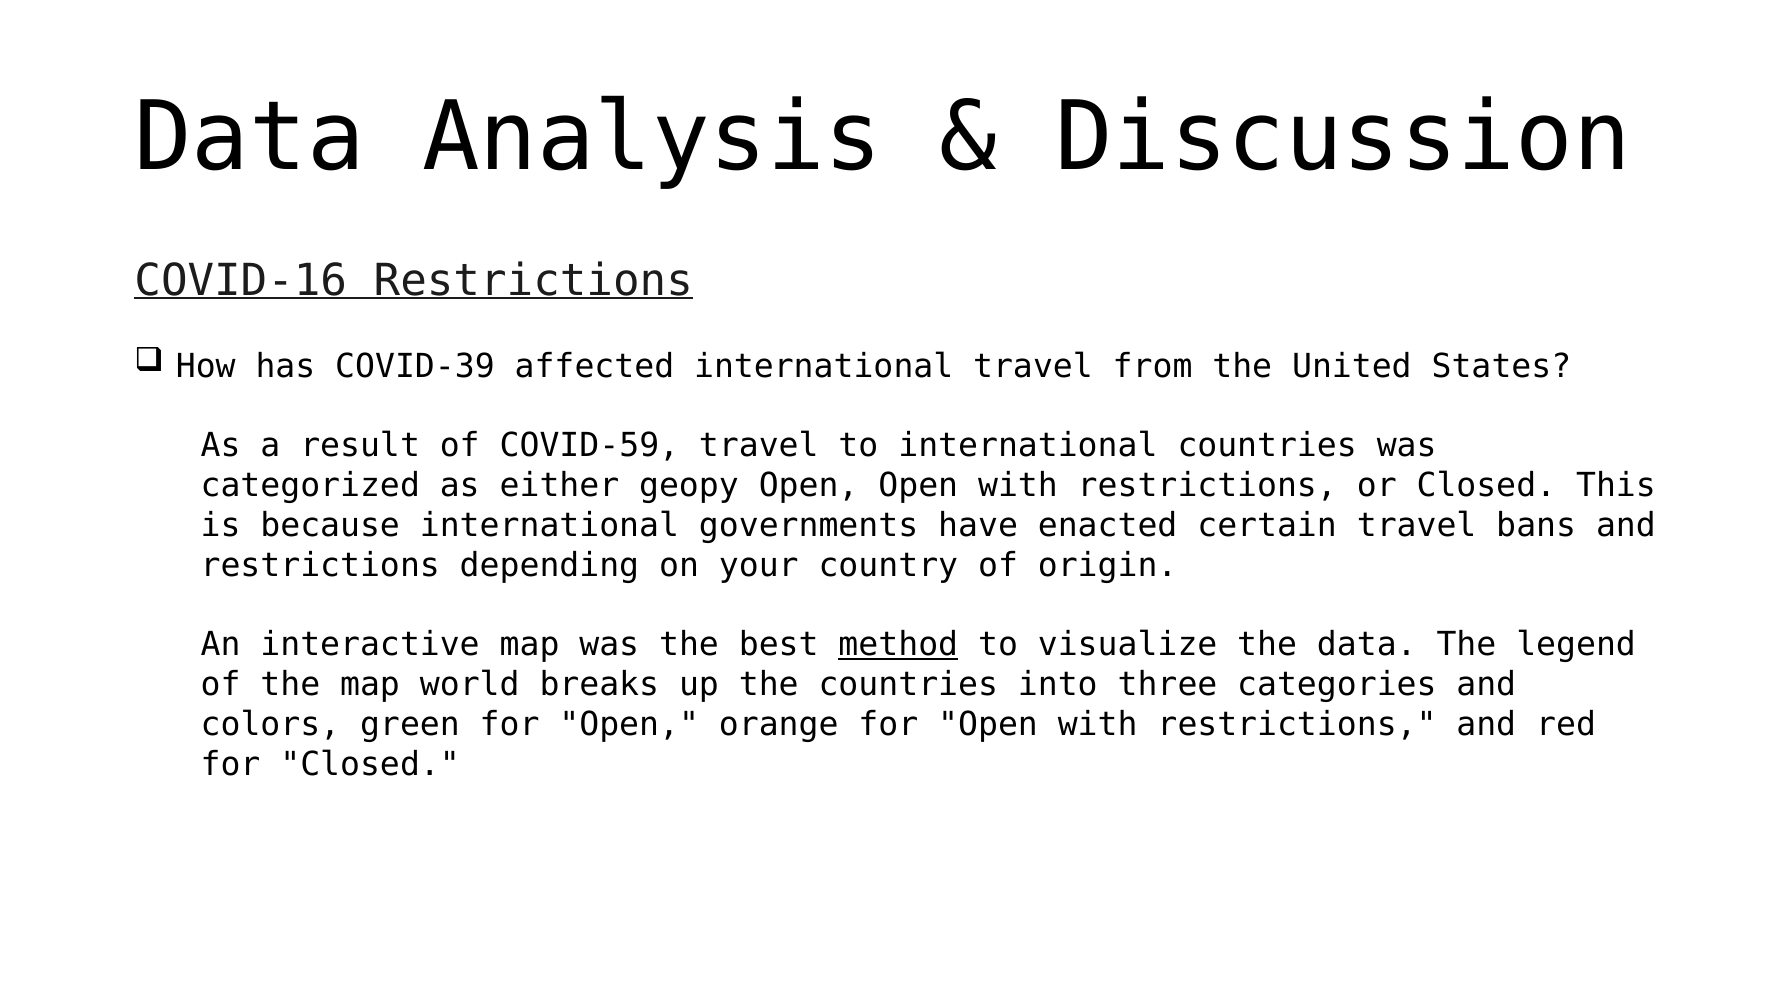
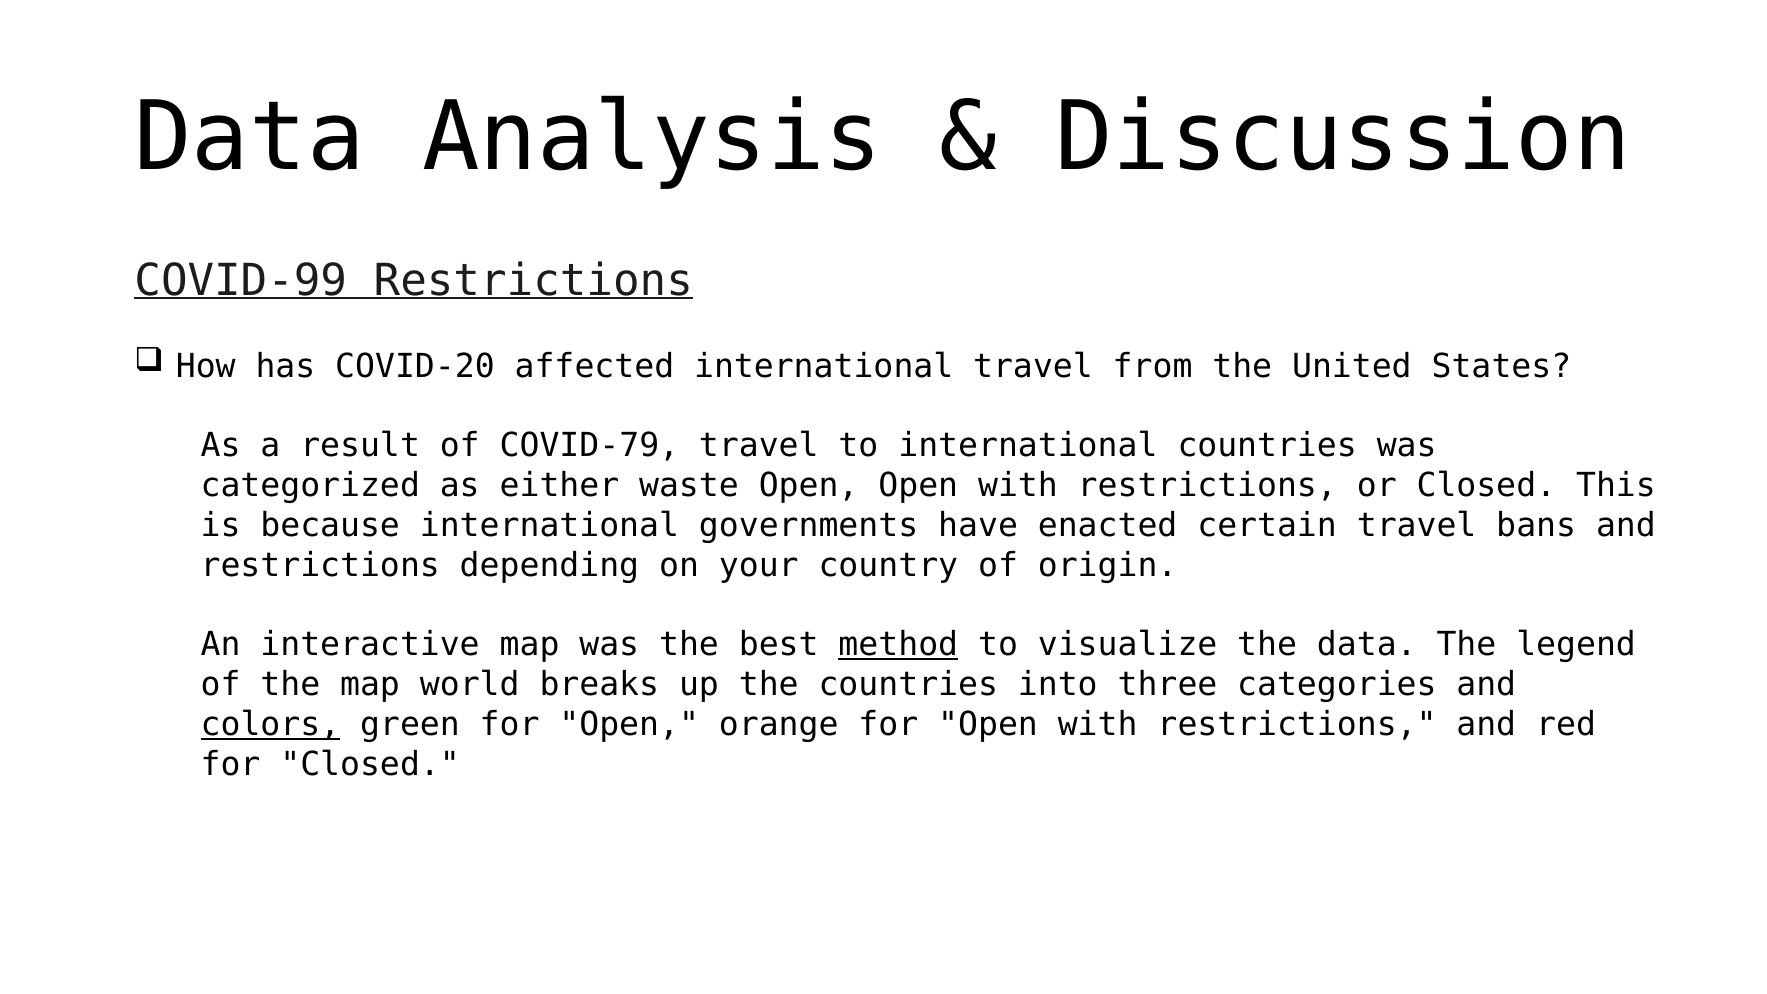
COVID-16: COVID-16 -> COVID-99 (241, 281)
COVID-39: COVID-39 -> COVID-20 (415, 366)
COVID-59: COVID-59 -> COVID-79 (589, 446)
geopy: geopy -> waste (689, 486)
colors underline: none -> present (270, 724)
